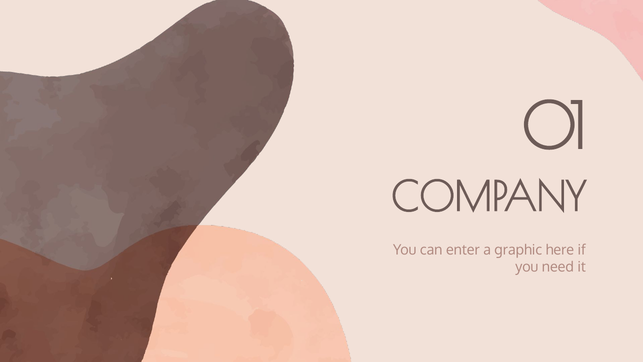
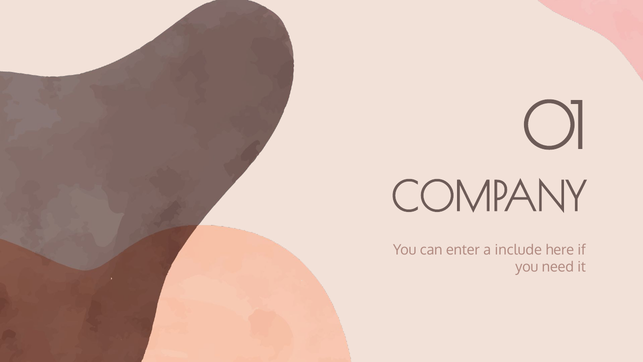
graphic: graphic -> include (518, 250)
